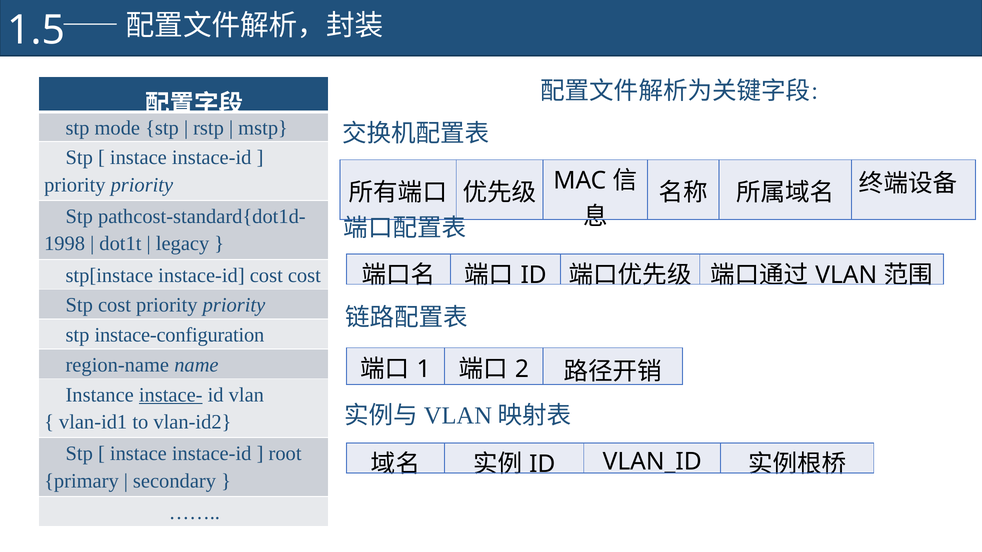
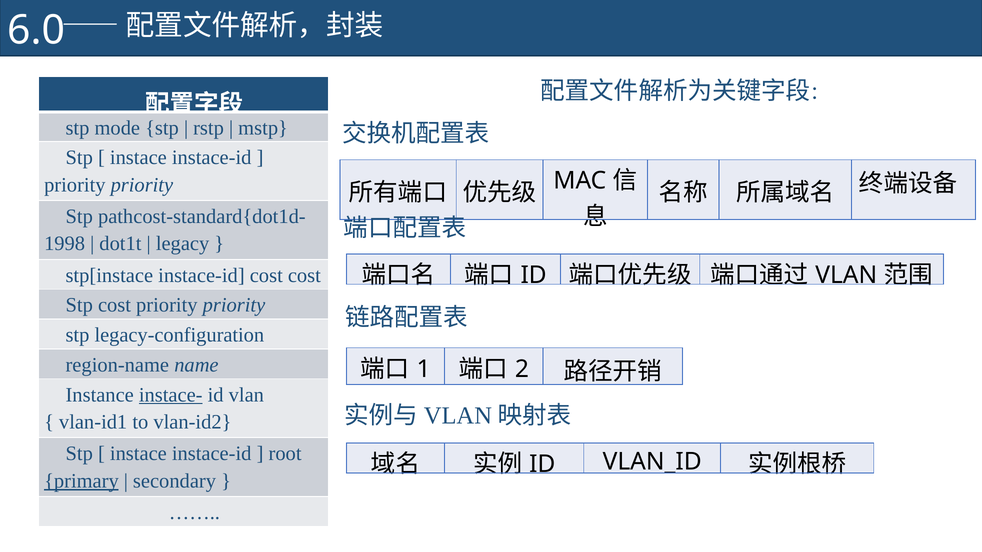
1.5: 1.5 -> 6.0 (36, 30)
instace-configuration: instace-configuration -> legacy-configuration (179, 335)
primary underline: none -> present (81, 481)
